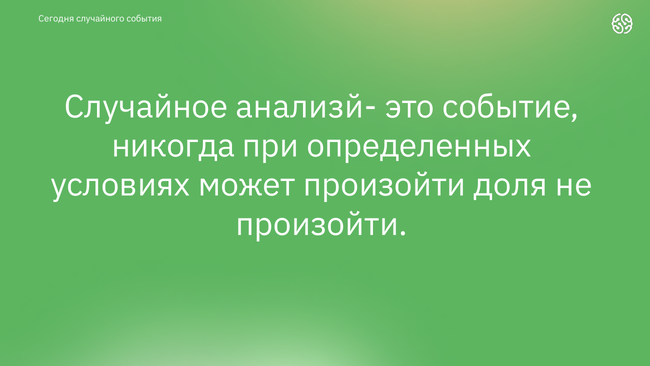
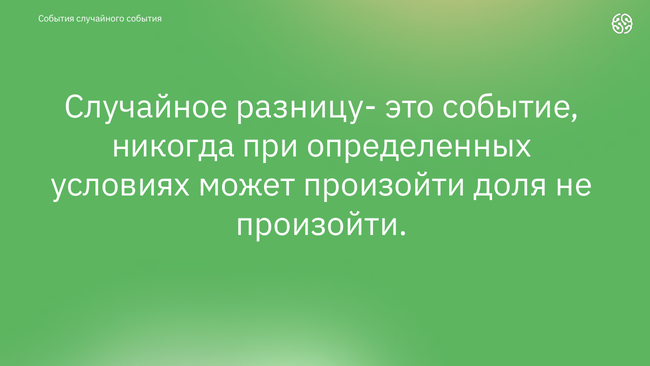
Сегодня: Сегодня -> События (56, 19)
анализй-: анализй- -> разницу- (306, 107)
